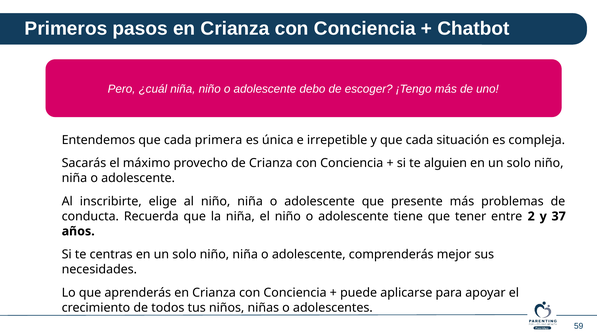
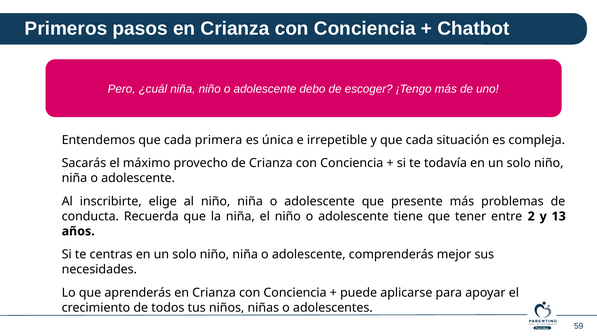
alguien: alguien -> todavía (445, 163)
37: 37 -> 13 (559, 216)
